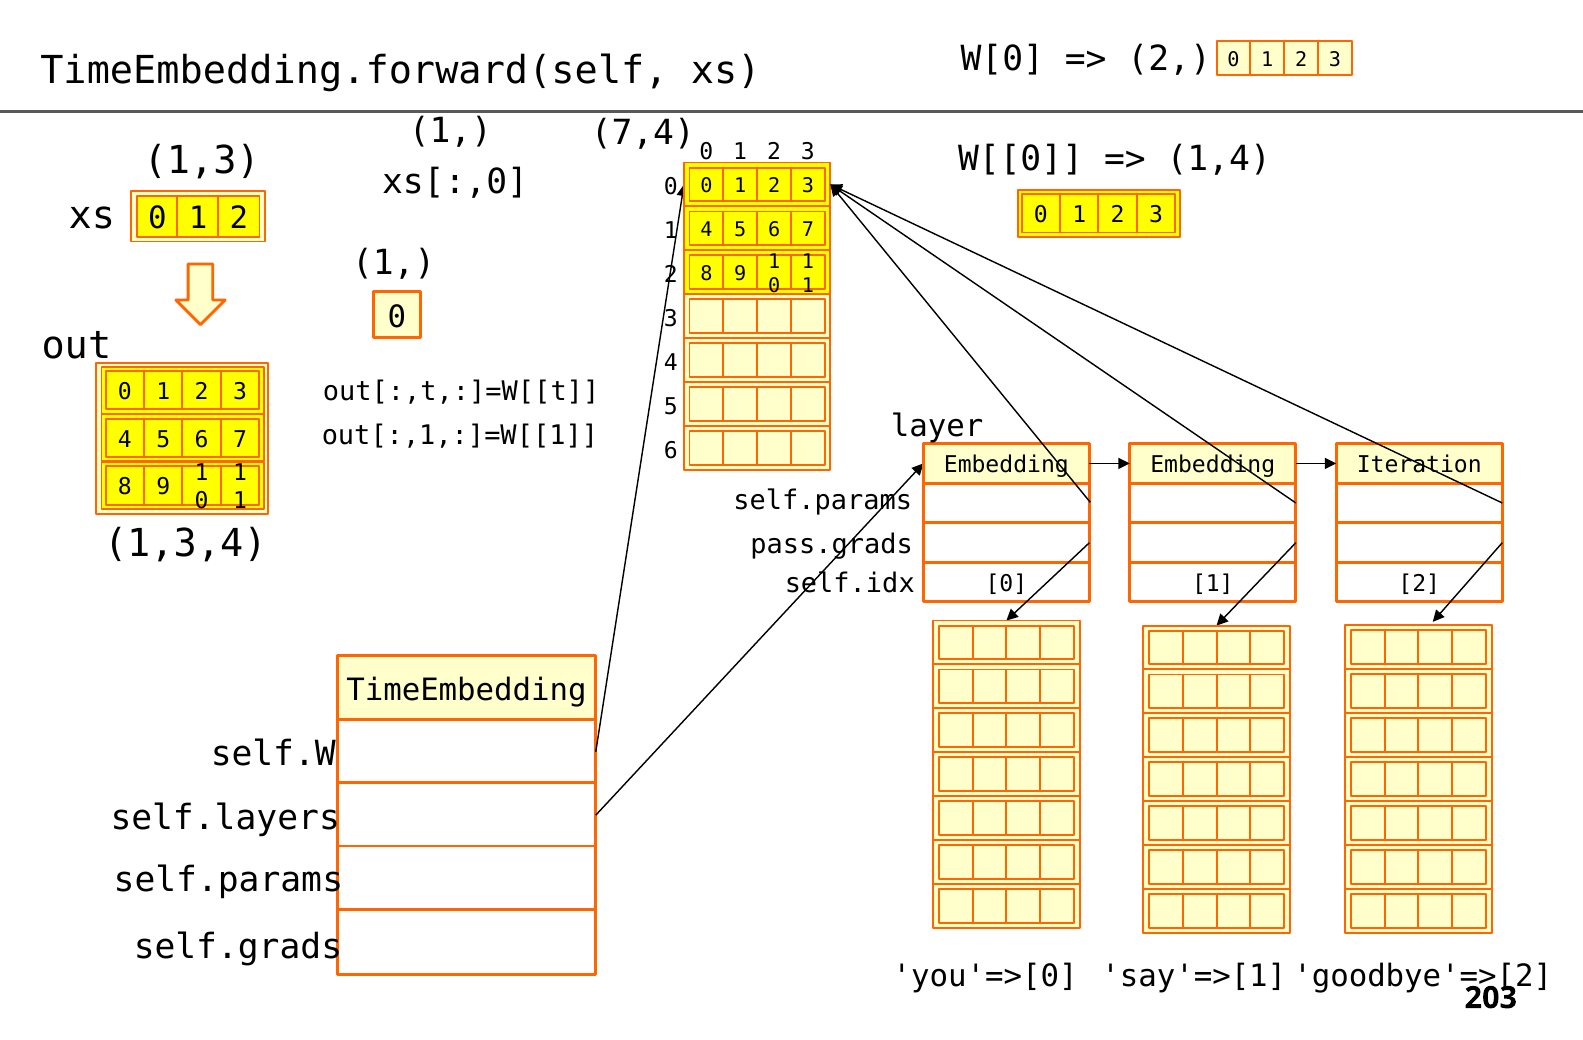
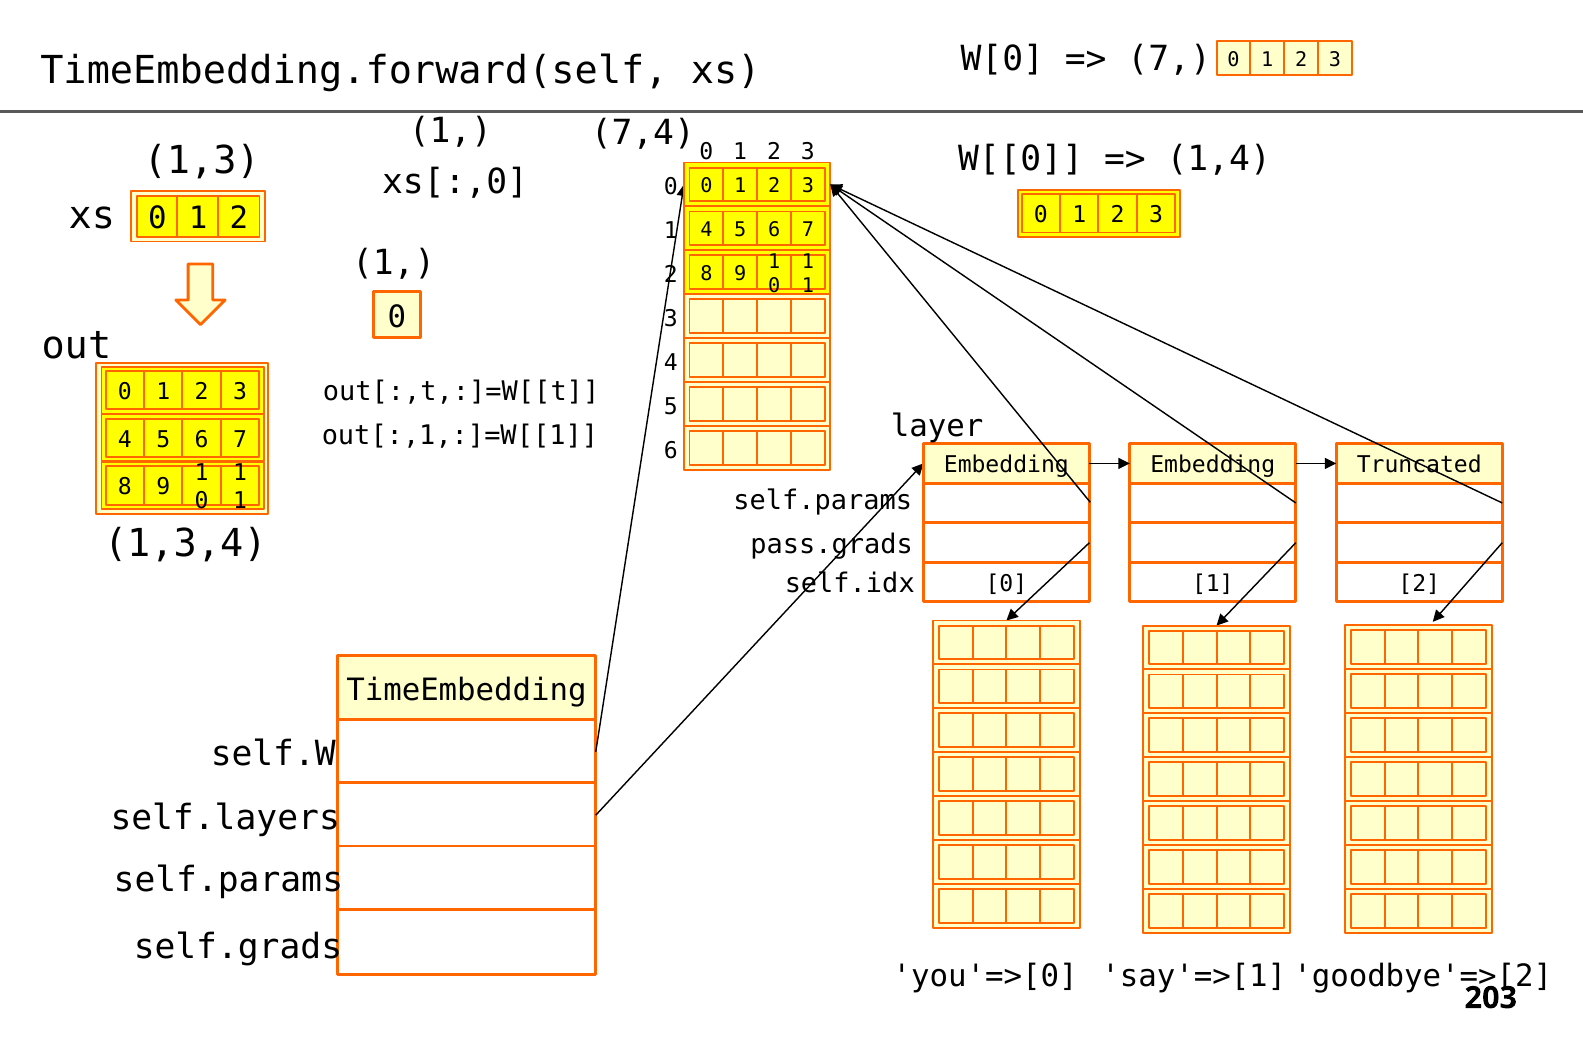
2: 2 -> 7 (1169, 59)
Iteration: Iteration -> Truncated (1419, 465)
